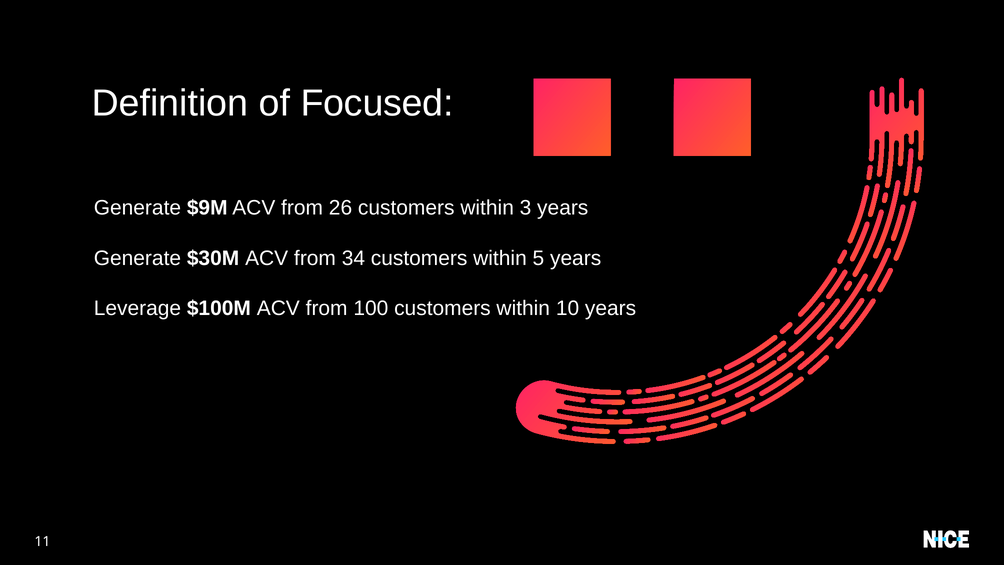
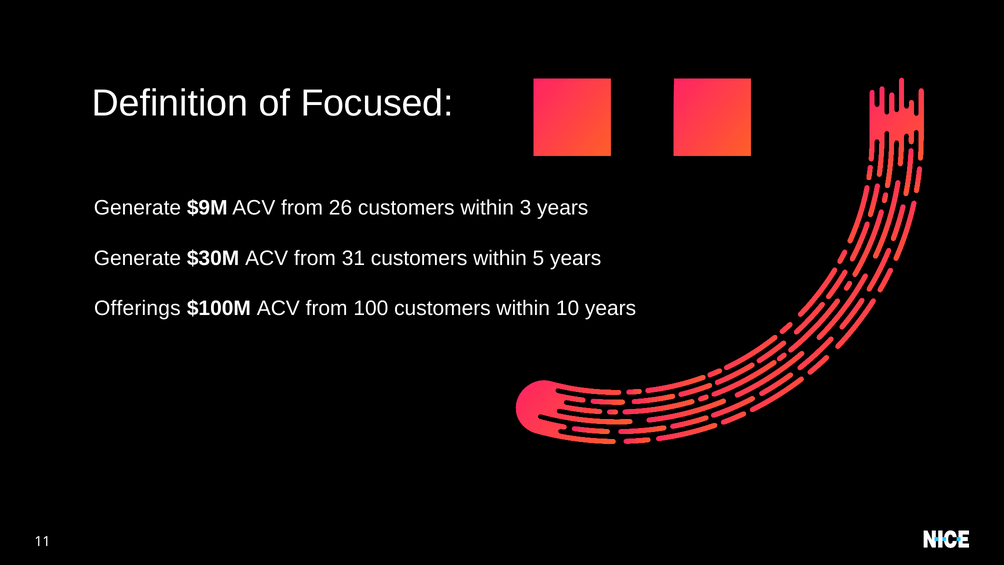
34: 34 -> 31 (353, 258)
Leverage: Leverage -> Offerings (137, 308)
